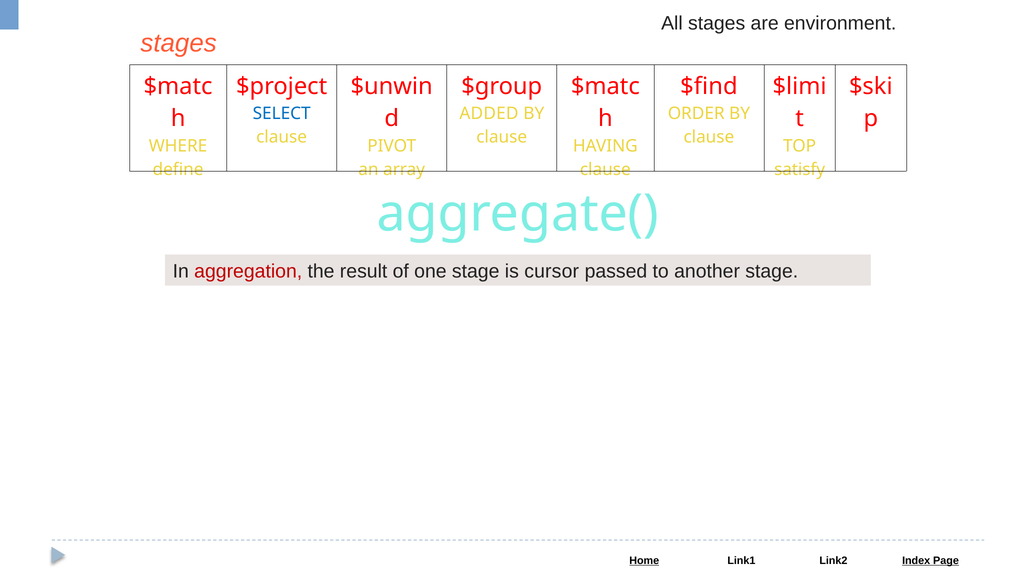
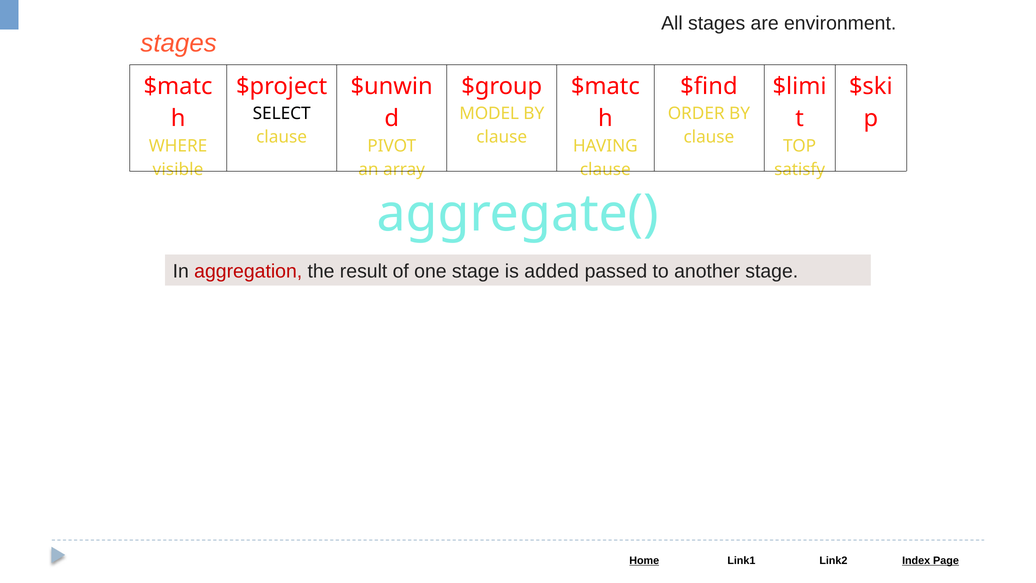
SELECT colour: blue -> black (282, 114)
ADDED: ADDED -> MODEL (489, 114)
define: define -> visible (178, 170)
cursor: cursor -> added (552, 271)
